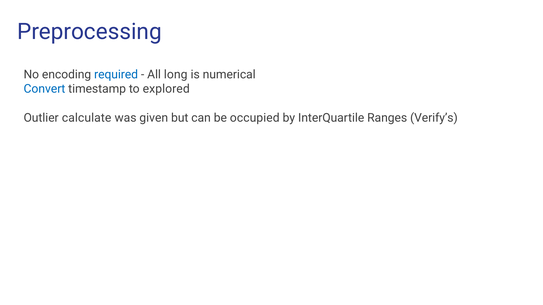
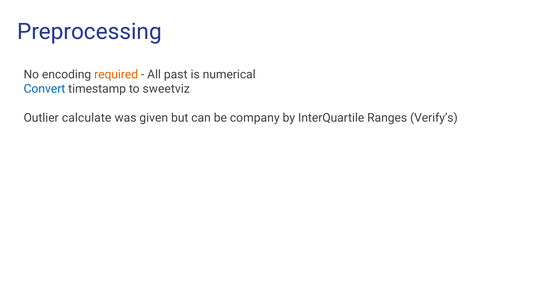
required colour: blue -> orange (116, 75)
long: long -> past (176, 75)
explored: explored -> sweetviz (166, 89)
occupied: occupied -> company (255, 118)
